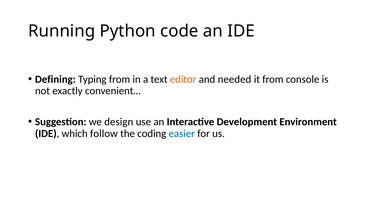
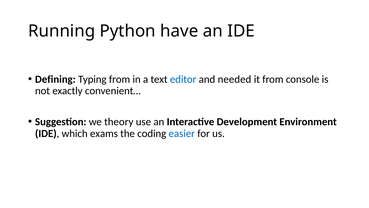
code: code -> have (179, 31)
editor colour: orange -> blue (183, 79)
design: design -> theory (119, 122)
follow: follow -> exams (104, 133)
